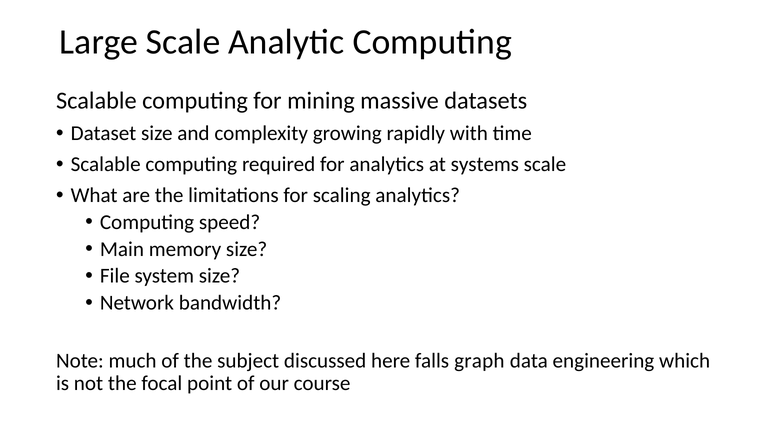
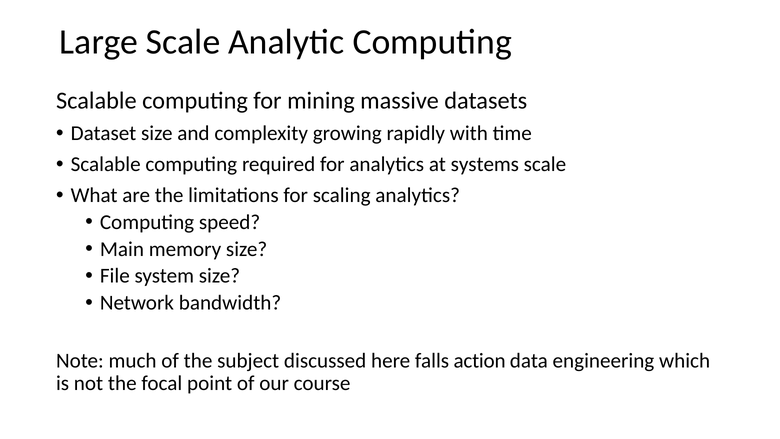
graph: graph -> action (480, 360)
